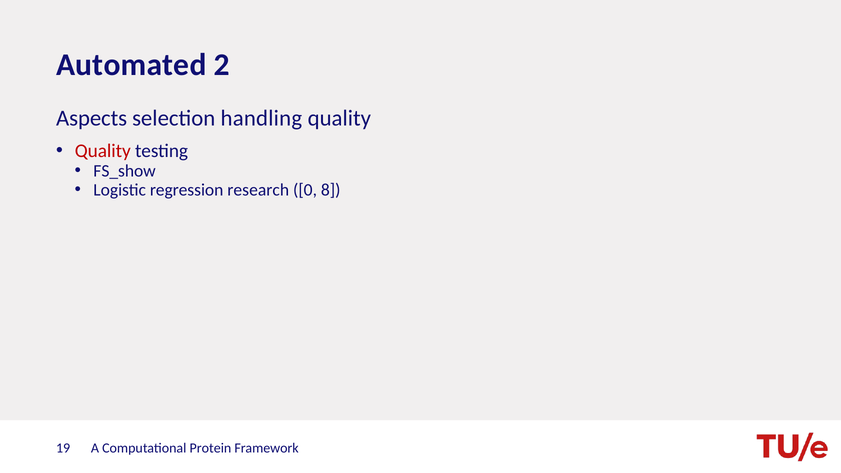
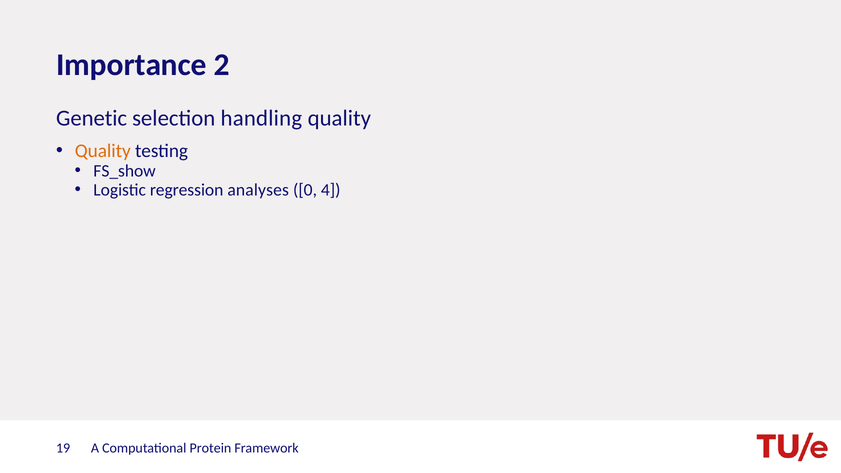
Automated: Automated -> Importance (131, 65)
Aspects: Aspects -> Genetic (92, 118)
Quality colour: red -> orange (103, 151)
research: research -> analyses (258, 190)
8: 8 -> 4 (331, 190)
